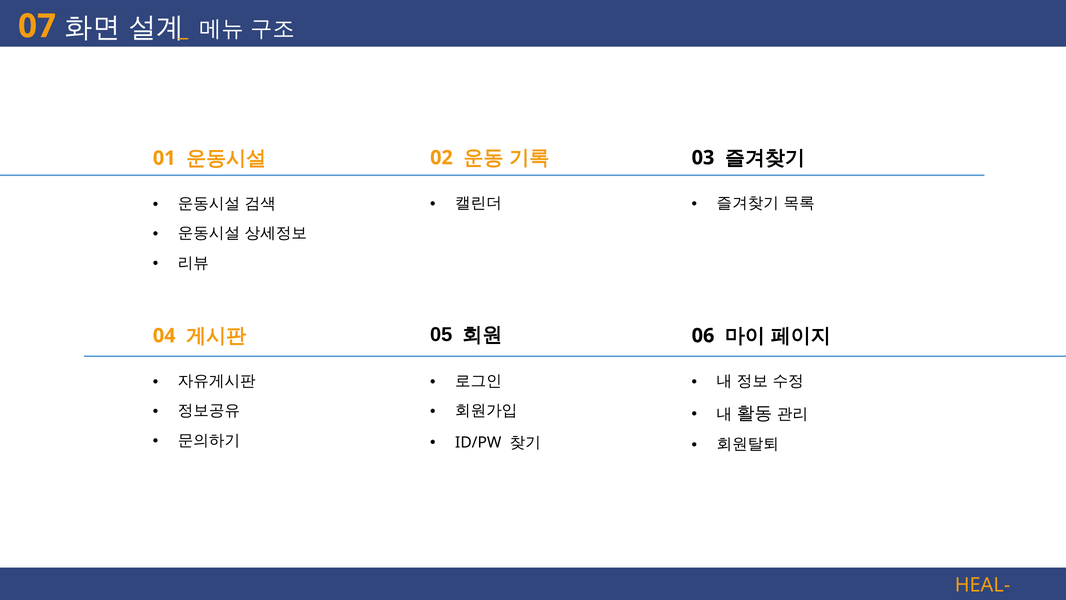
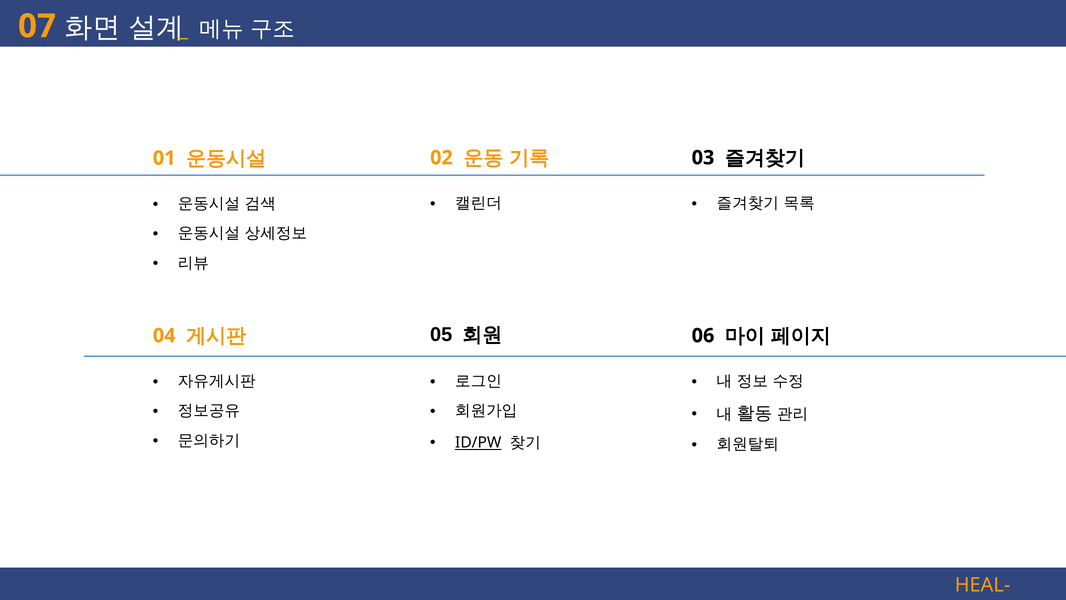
ID/PW underline: none -> present (478, 442)
